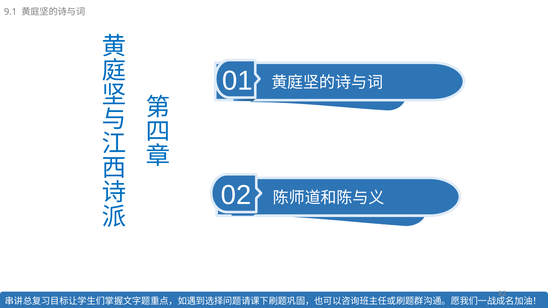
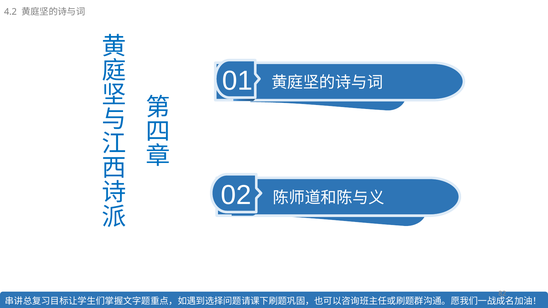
9.1: 9.1 -> 4.2 (10, 12)
